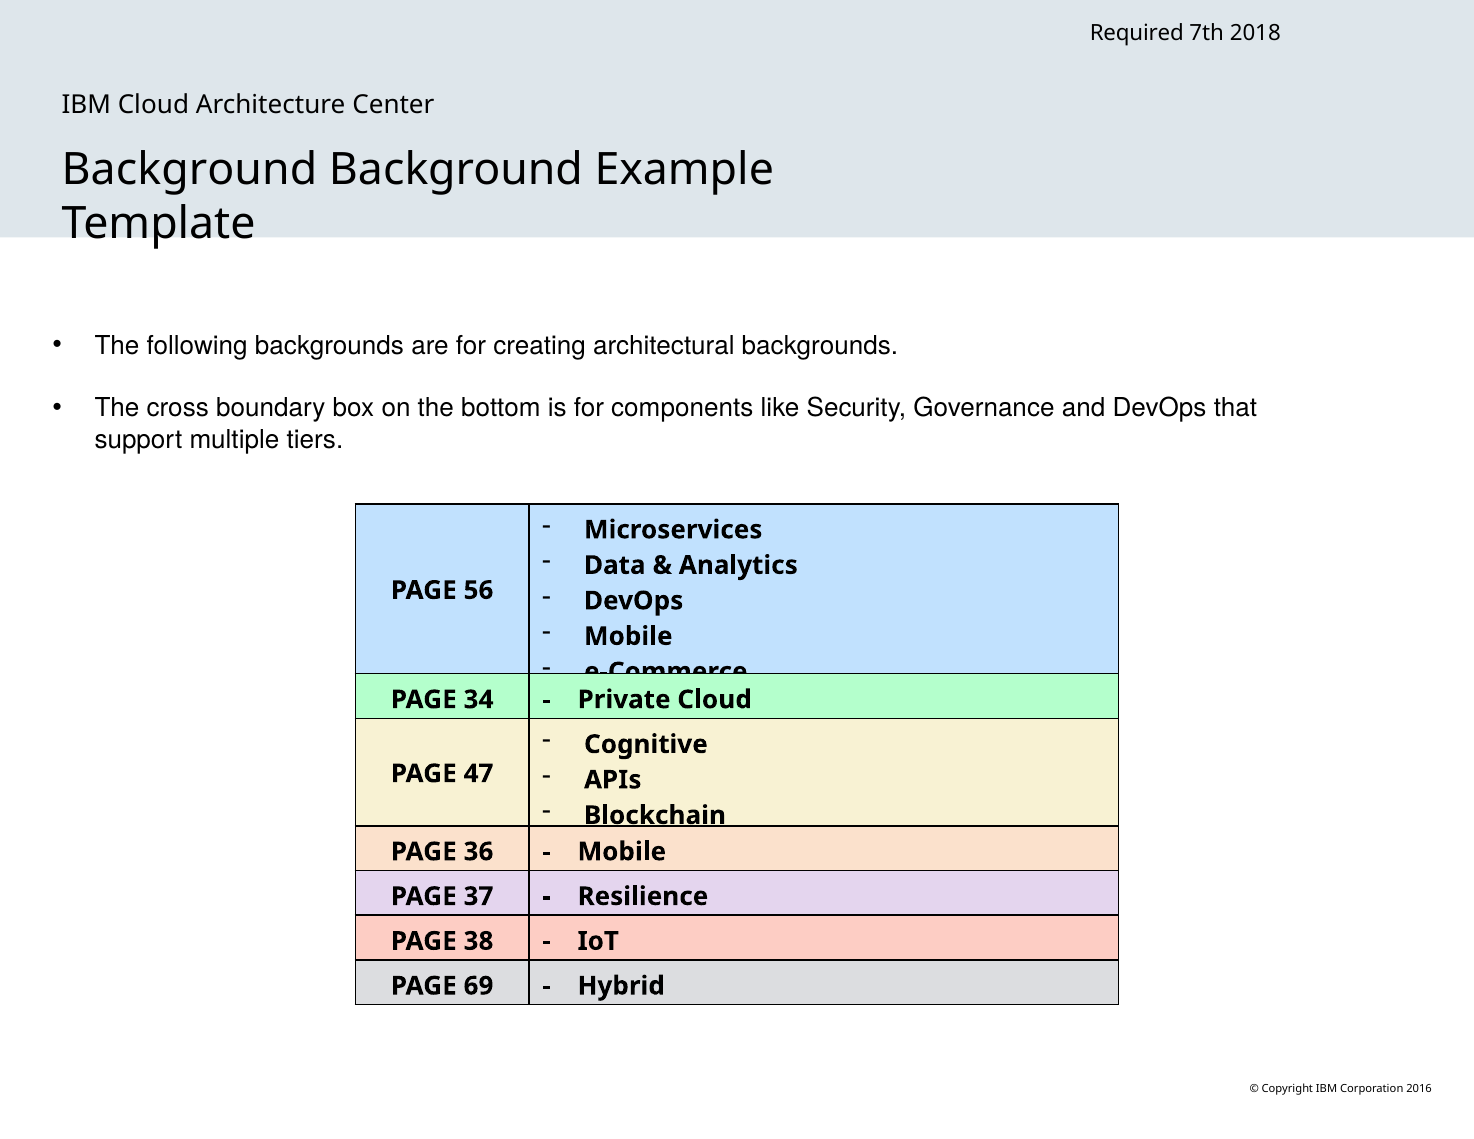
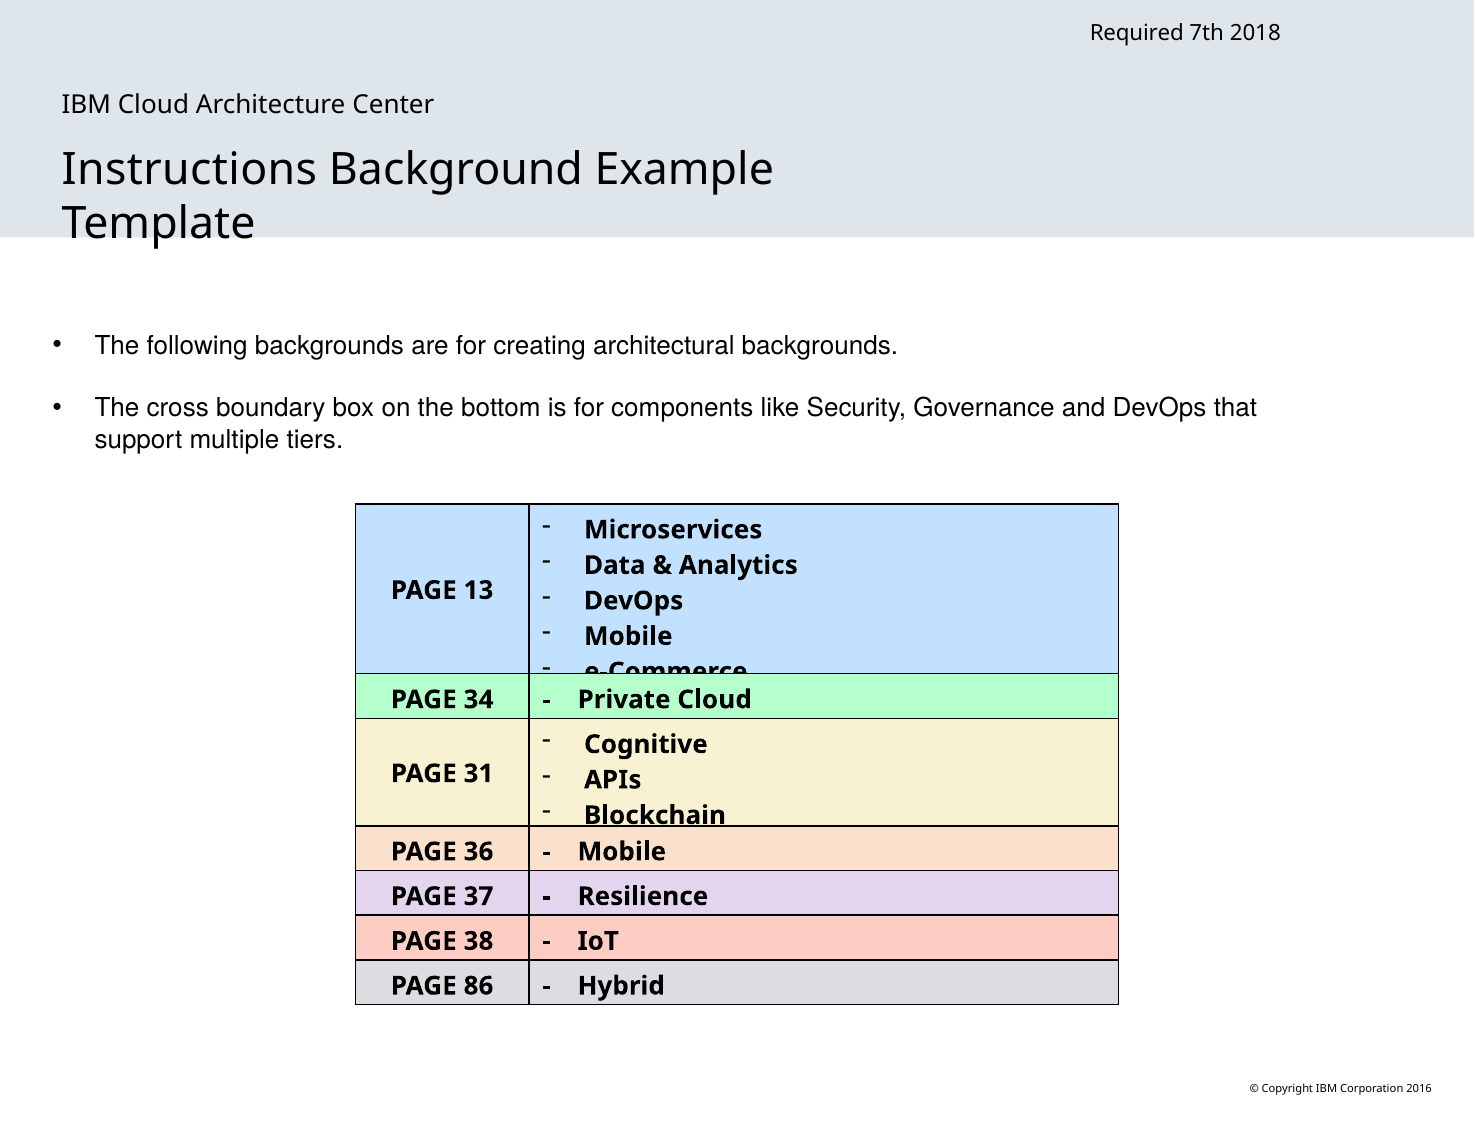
Background: Background -> Instructions (189, 170)
56: 56 -> 13 (478, 590)
47: 47 -> 31 (478, 774)
69: 69 -> 86 (478, 986)
